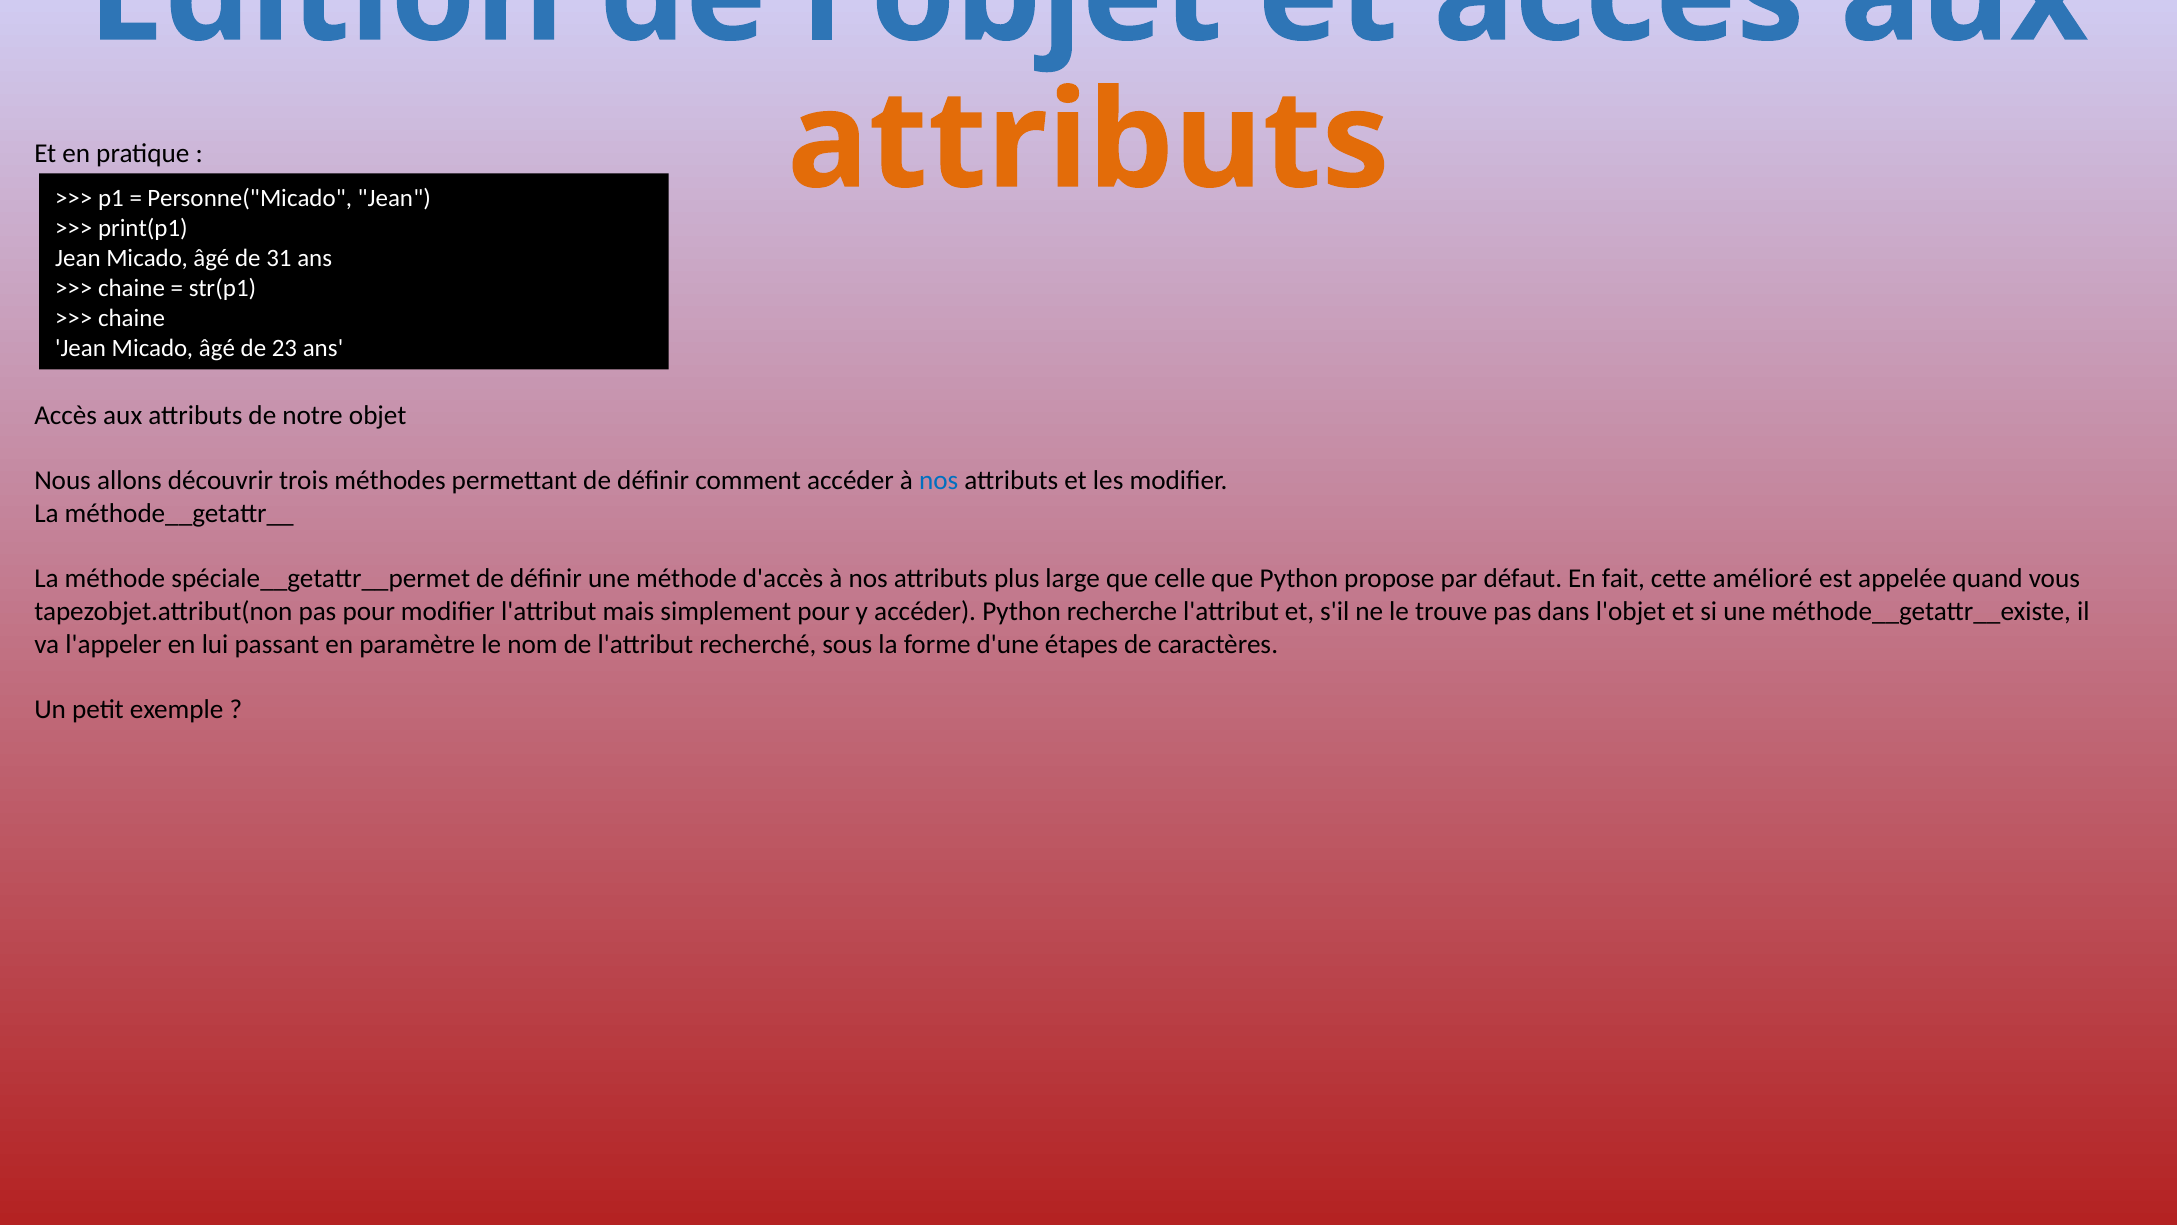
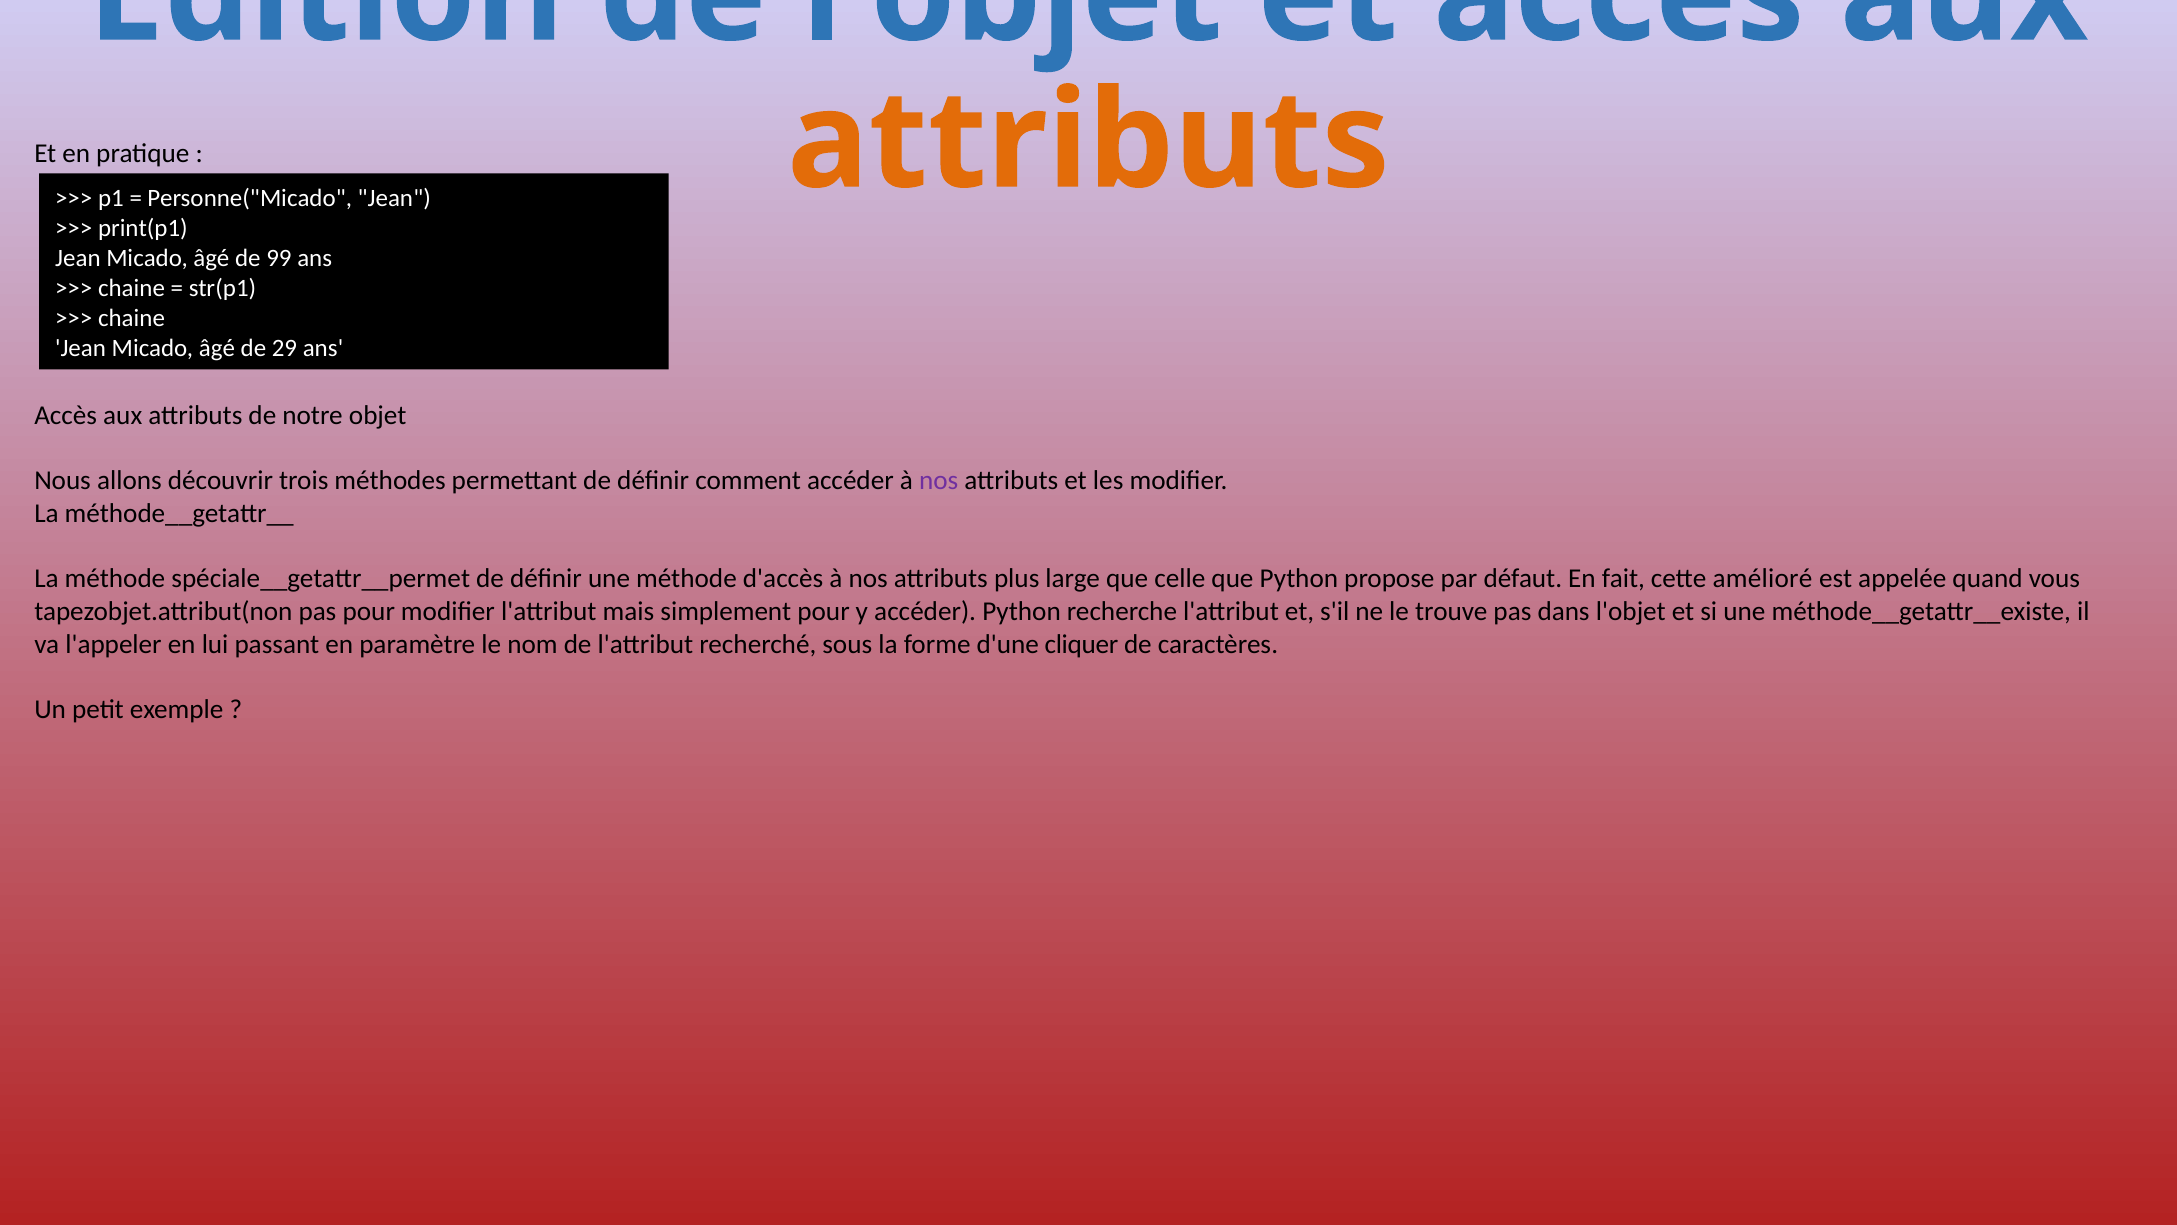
31: 31 -> 99 (279, 258)
23: 23 -> 29 (284, 348)
nos colour: blue -> purple (939, 481)
étapes: étapes -> cliquer (1081, 644)
